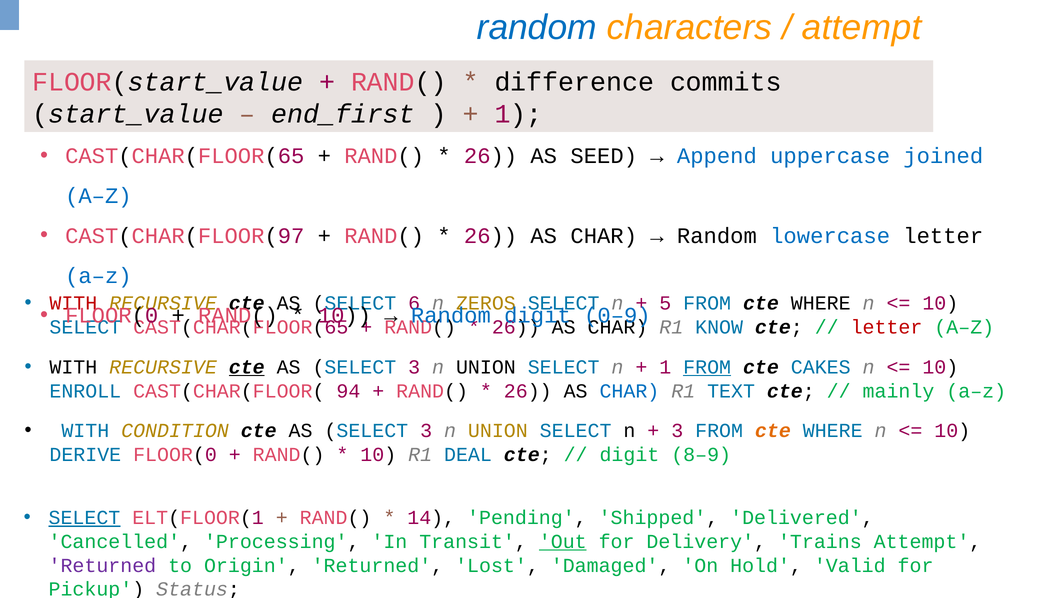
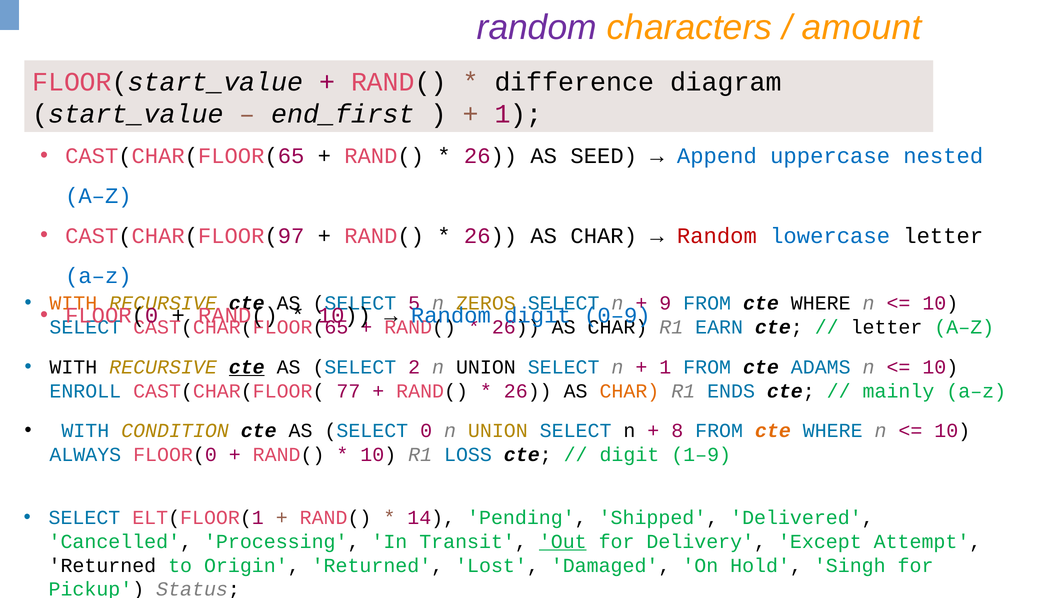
random colour: blue -> purple (537, 28)
attempt: attempt -> amount (862, 28)
commits: commits -> diagram (726, 82)
joined: joined -> nested (943, 156)
Random colour: black -> red (717, 236)
WITH colour: red -> orange (73, 303)
6: 6 -> 5 (414, 303)
5: 5 -> 9 (665, 303)
KNOW: KNOW -> EARN (719, 327)
letter colour: red -> black (887, 327)
3: 3 -> 2 (414, 367)
FROM underline: present -> none (707, 367)
CAKES: CAKES -> ADAMS (821, 367)
94: 94 -> 77 (348, 391)
CHAR colour: blue -> orange (629, 391)
TEXT: TEXT -> ENDS (731, 391)
3: 3 -> 0 (426, 431)
3: 3 -> 8 (677, 431)
DERIVE: DERIVE -> ALWAYS (85, 455)
DEAL: DEAL -> LOSS (468, 455)
8–9: 8–9 -> 1–9 (701, 455)
SELECT underline: present -> none (84, 518)
Trains: Trains -> Except (820, 541)
Returned colour: purple -> black (102, 565)
Valid: Valid -> Singh (850, 565)
